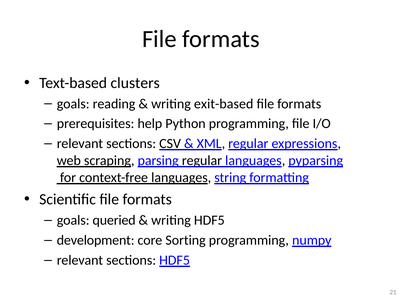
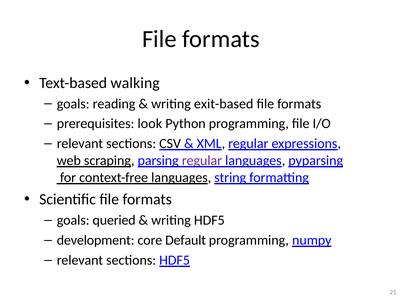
clusters: clusters -> walking (135, 83)
help: help -> look (150, 123)
regular colour: black -> purple (202, 160)
Sorting: Sorting -> Default (186, 240)
